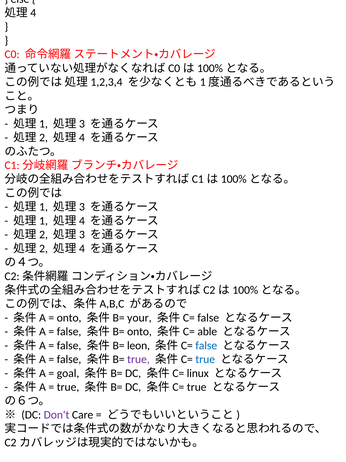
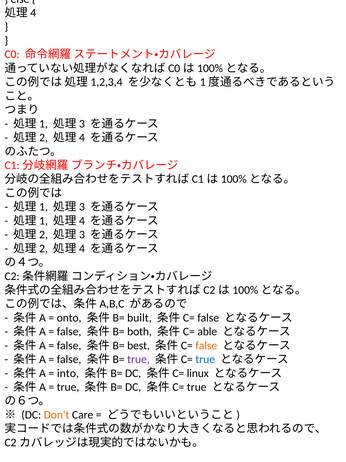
your: your -> built (139, 317)
onto: onto -> both (139, 331)
leon: leon -> best (138, 345)
false colour: blue -> orange (206, 345)
goal: goal -> into (68, 373)
Don't colour: purple -> orange (57, 414)
